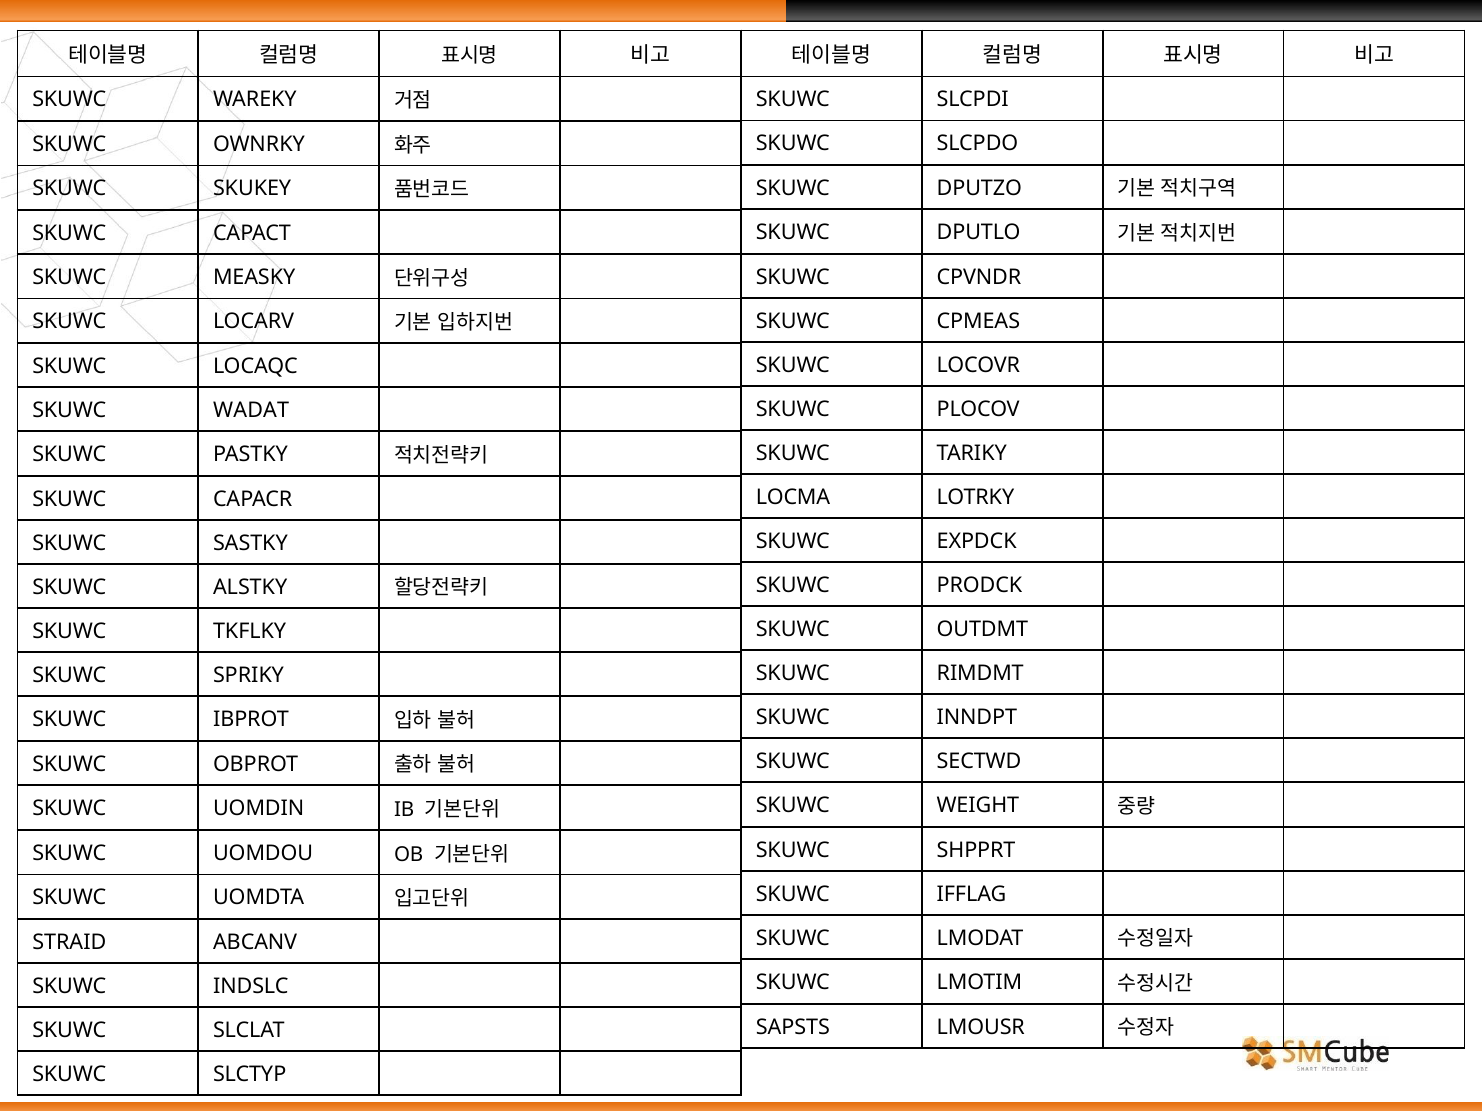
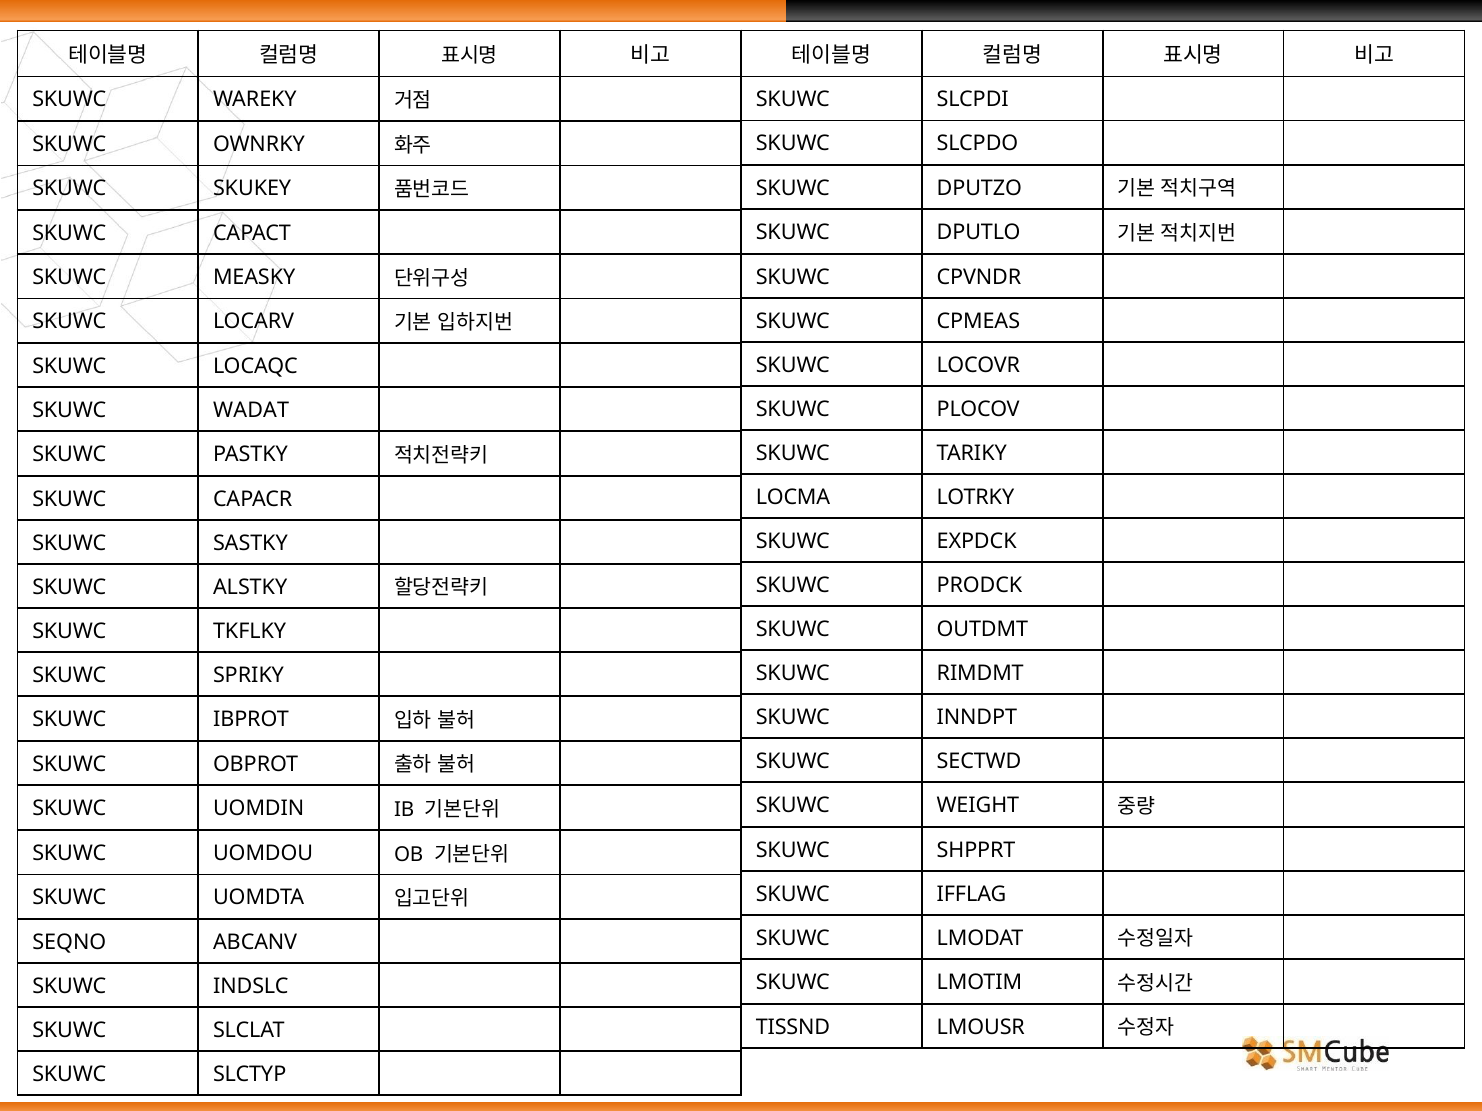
STRAID: STRAID -> SEQNO (69, 943)
SAPSTS: SAPSTS -> TISSND (793, 1028)
